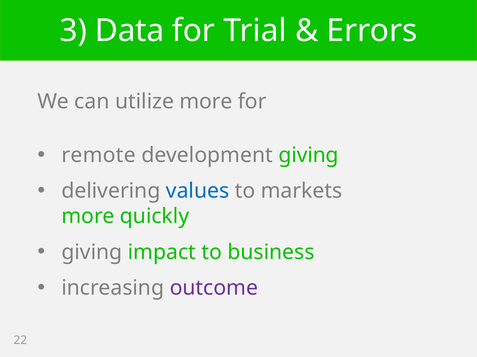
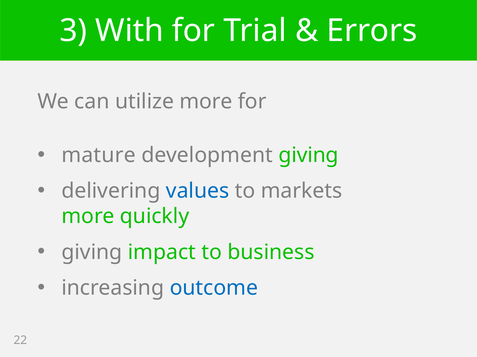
Data: Data -> With (130, 31)
remote: remote -> mature (99, 155)
outcome colour: purple -> blue (214, 289)
